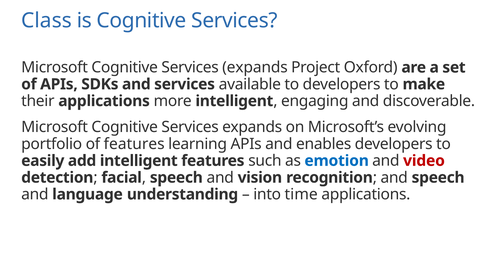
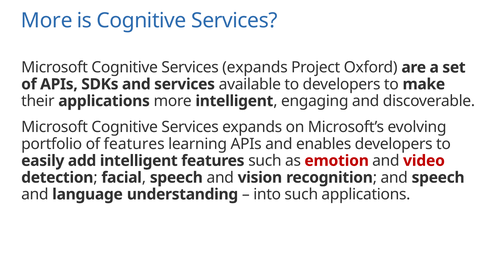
Class: Class -> More (47, 21)
emotion colour: blue -> red (337, 161)
into time: time -> such (301, 194)
